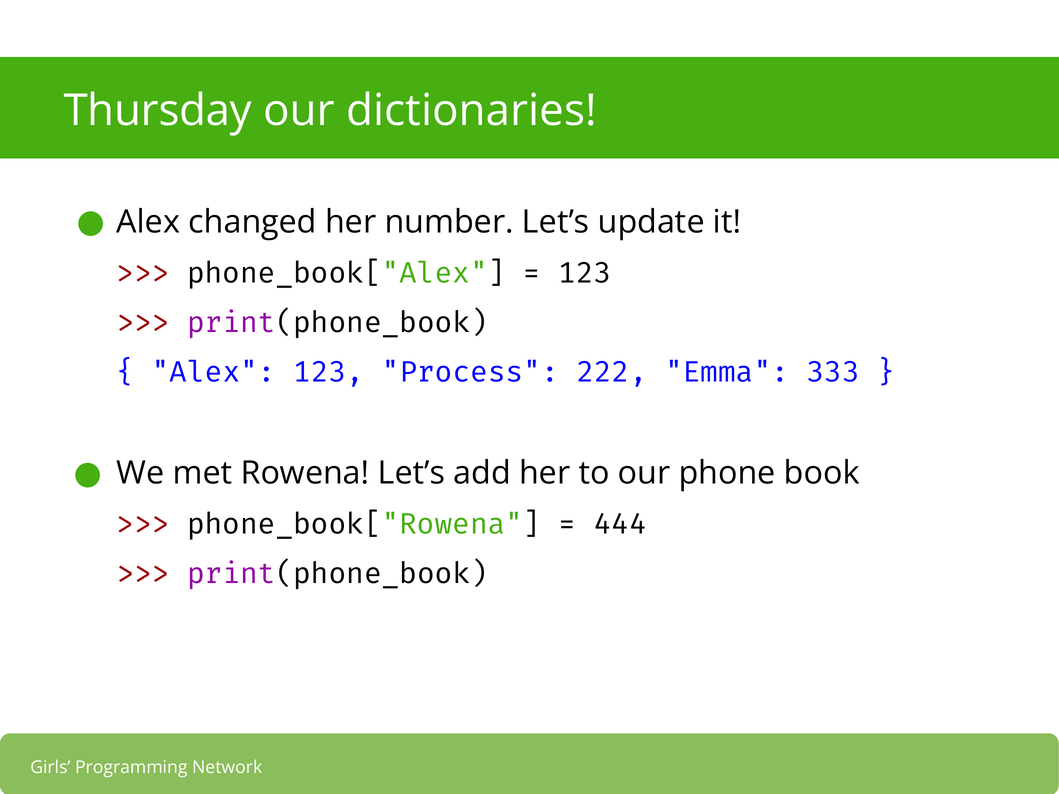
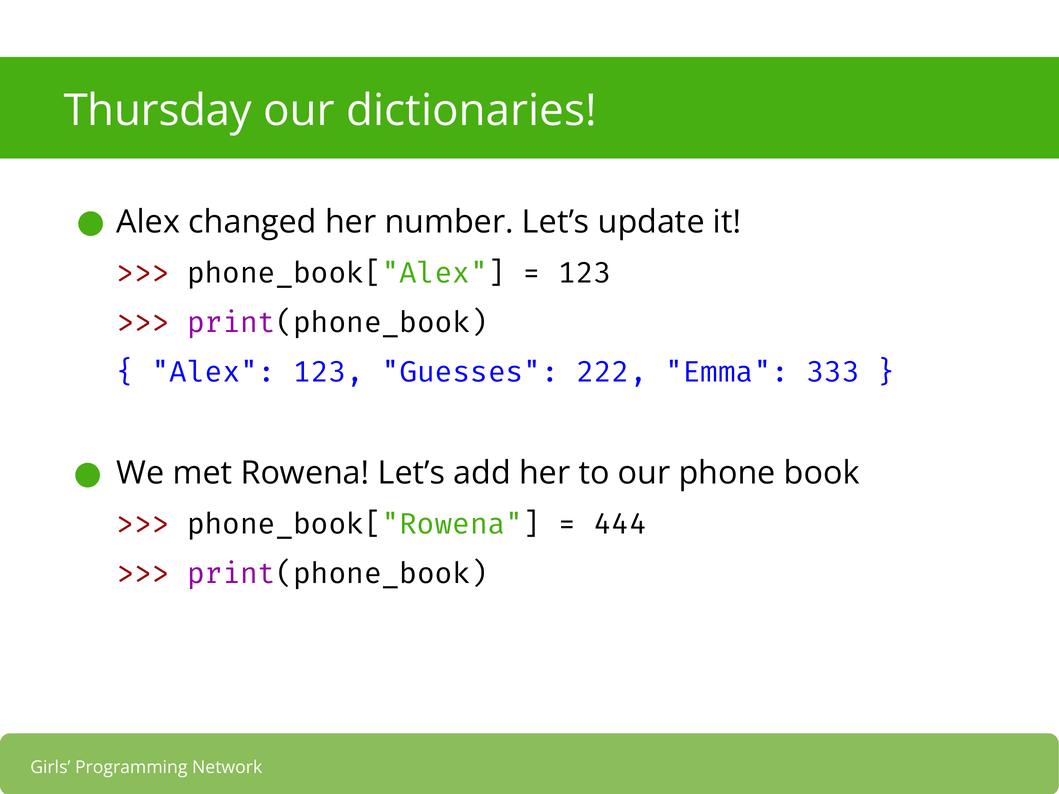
Process: Process -> Guesses (470, 372)
